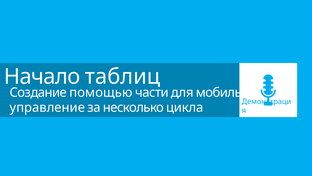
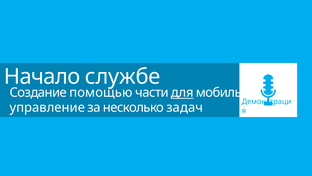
таблиц: таблиц -> службе (123, 77)
для underline: none -> present (182, 92)
цикла: цикла -> задач (185, 107)
